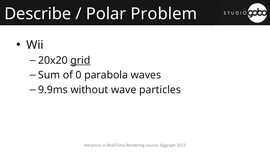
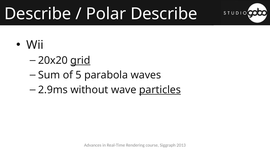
Polar Problem: Problem -> Describe (164, 14)
0: 0 -> 5 (79, 75)
9.9ms: 9.9ms -> 2.9ms (53, 90)
particles underline: none -> present (160, 90)
